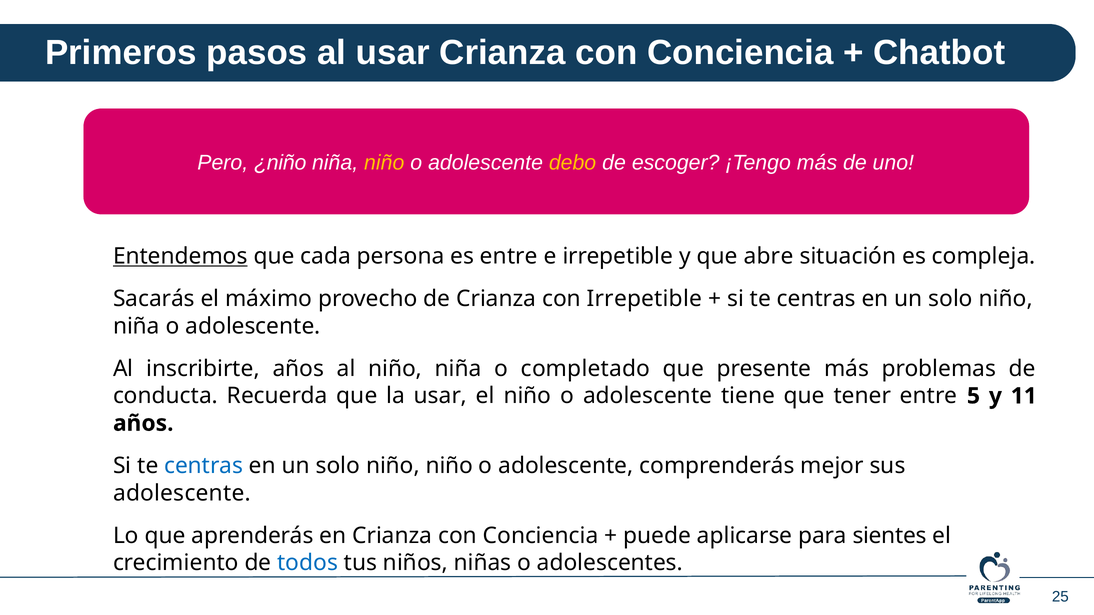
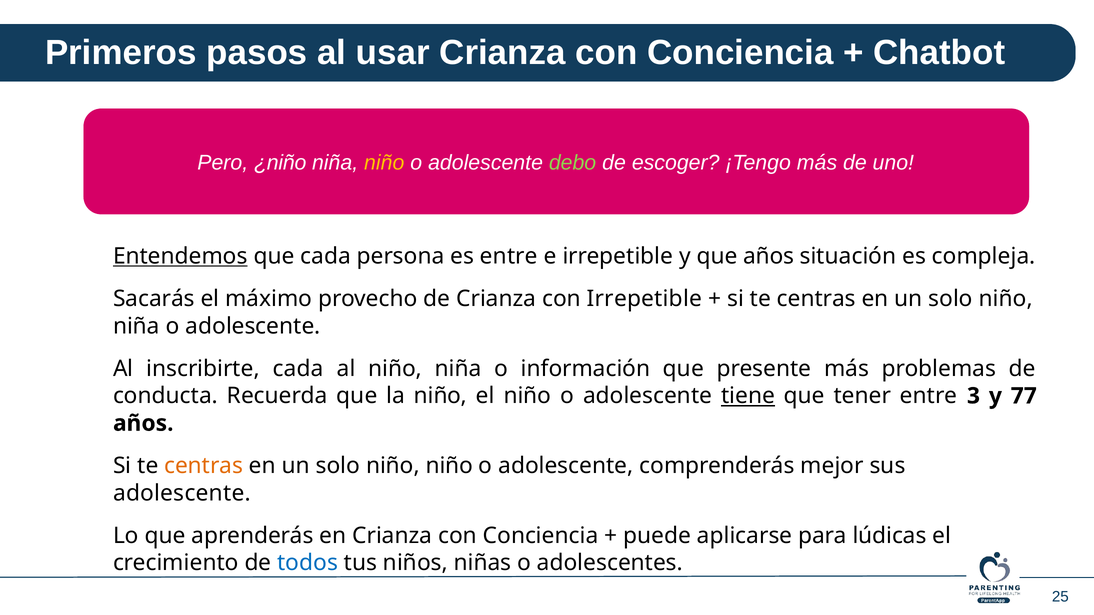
debo colour: yellow -> light green (573, 163)
que abre: abre -> años (769, 256)
inscribirte años: años -> cada (298, 369)
completado: completado -> información (586, 369)
la usar: usar -> niño (441, 396)
tiene underline: none -> present (748, 396)
5: 5 -> 3 (973, 396)
11: 11 -> 77 (1024, 396)
centras colour: blue -> orange (204, 466)
sientes: sientes -> lúdicas (890, 536)
